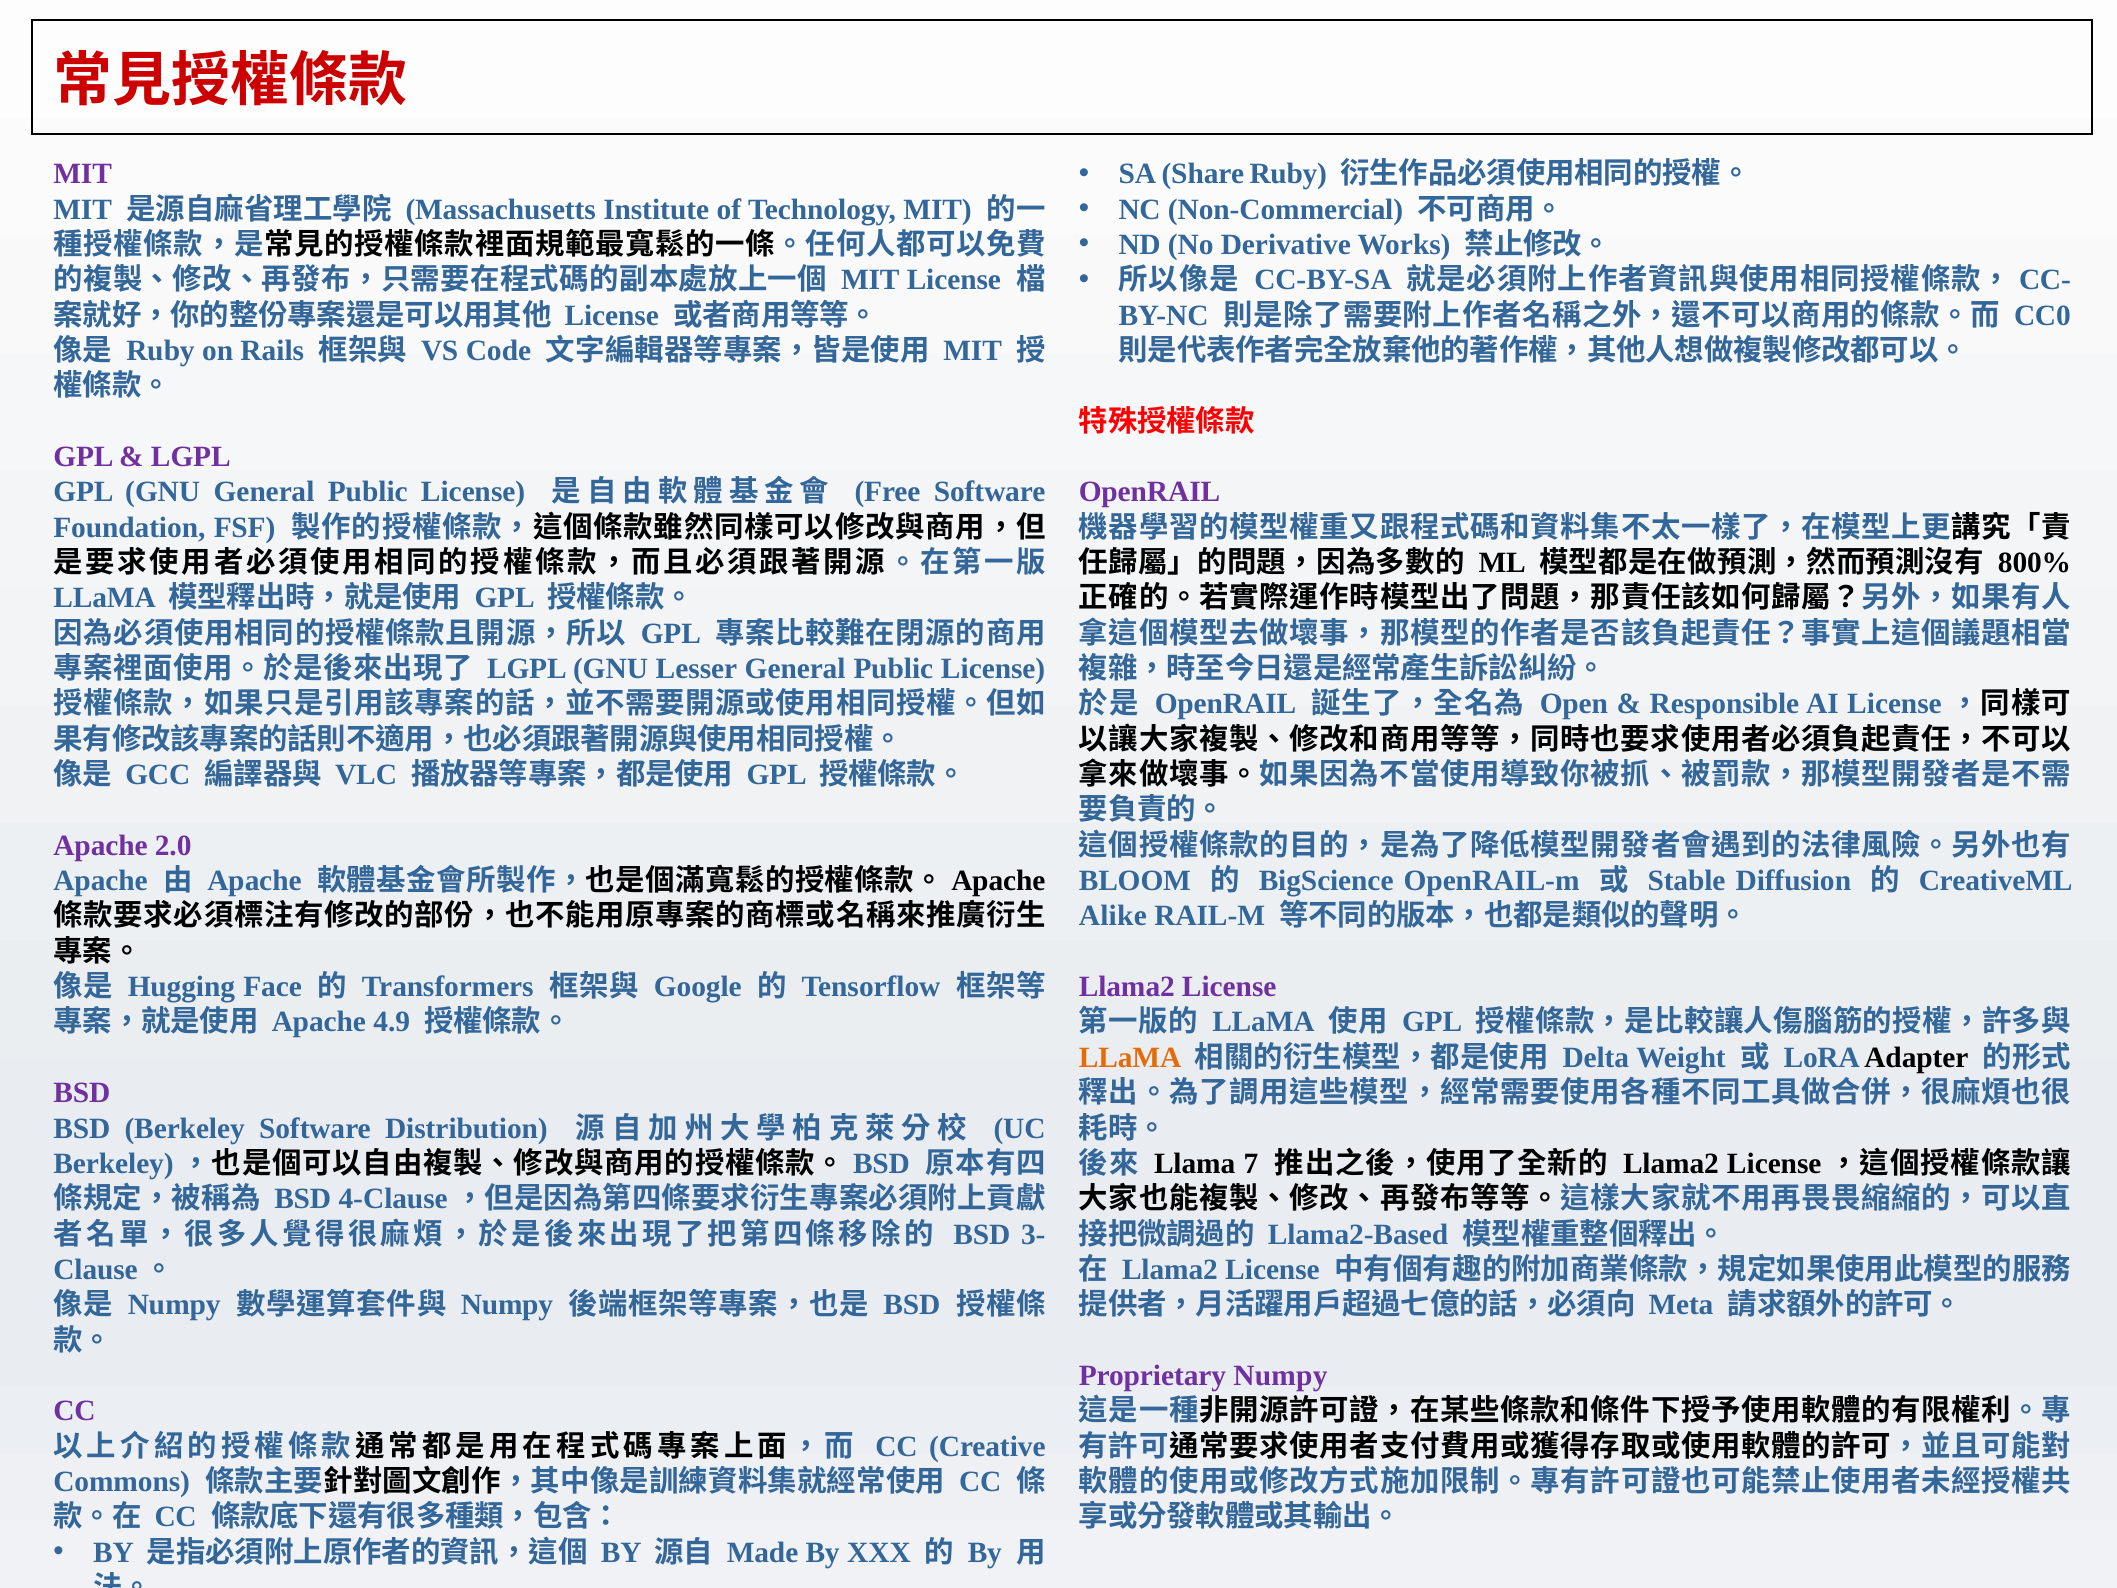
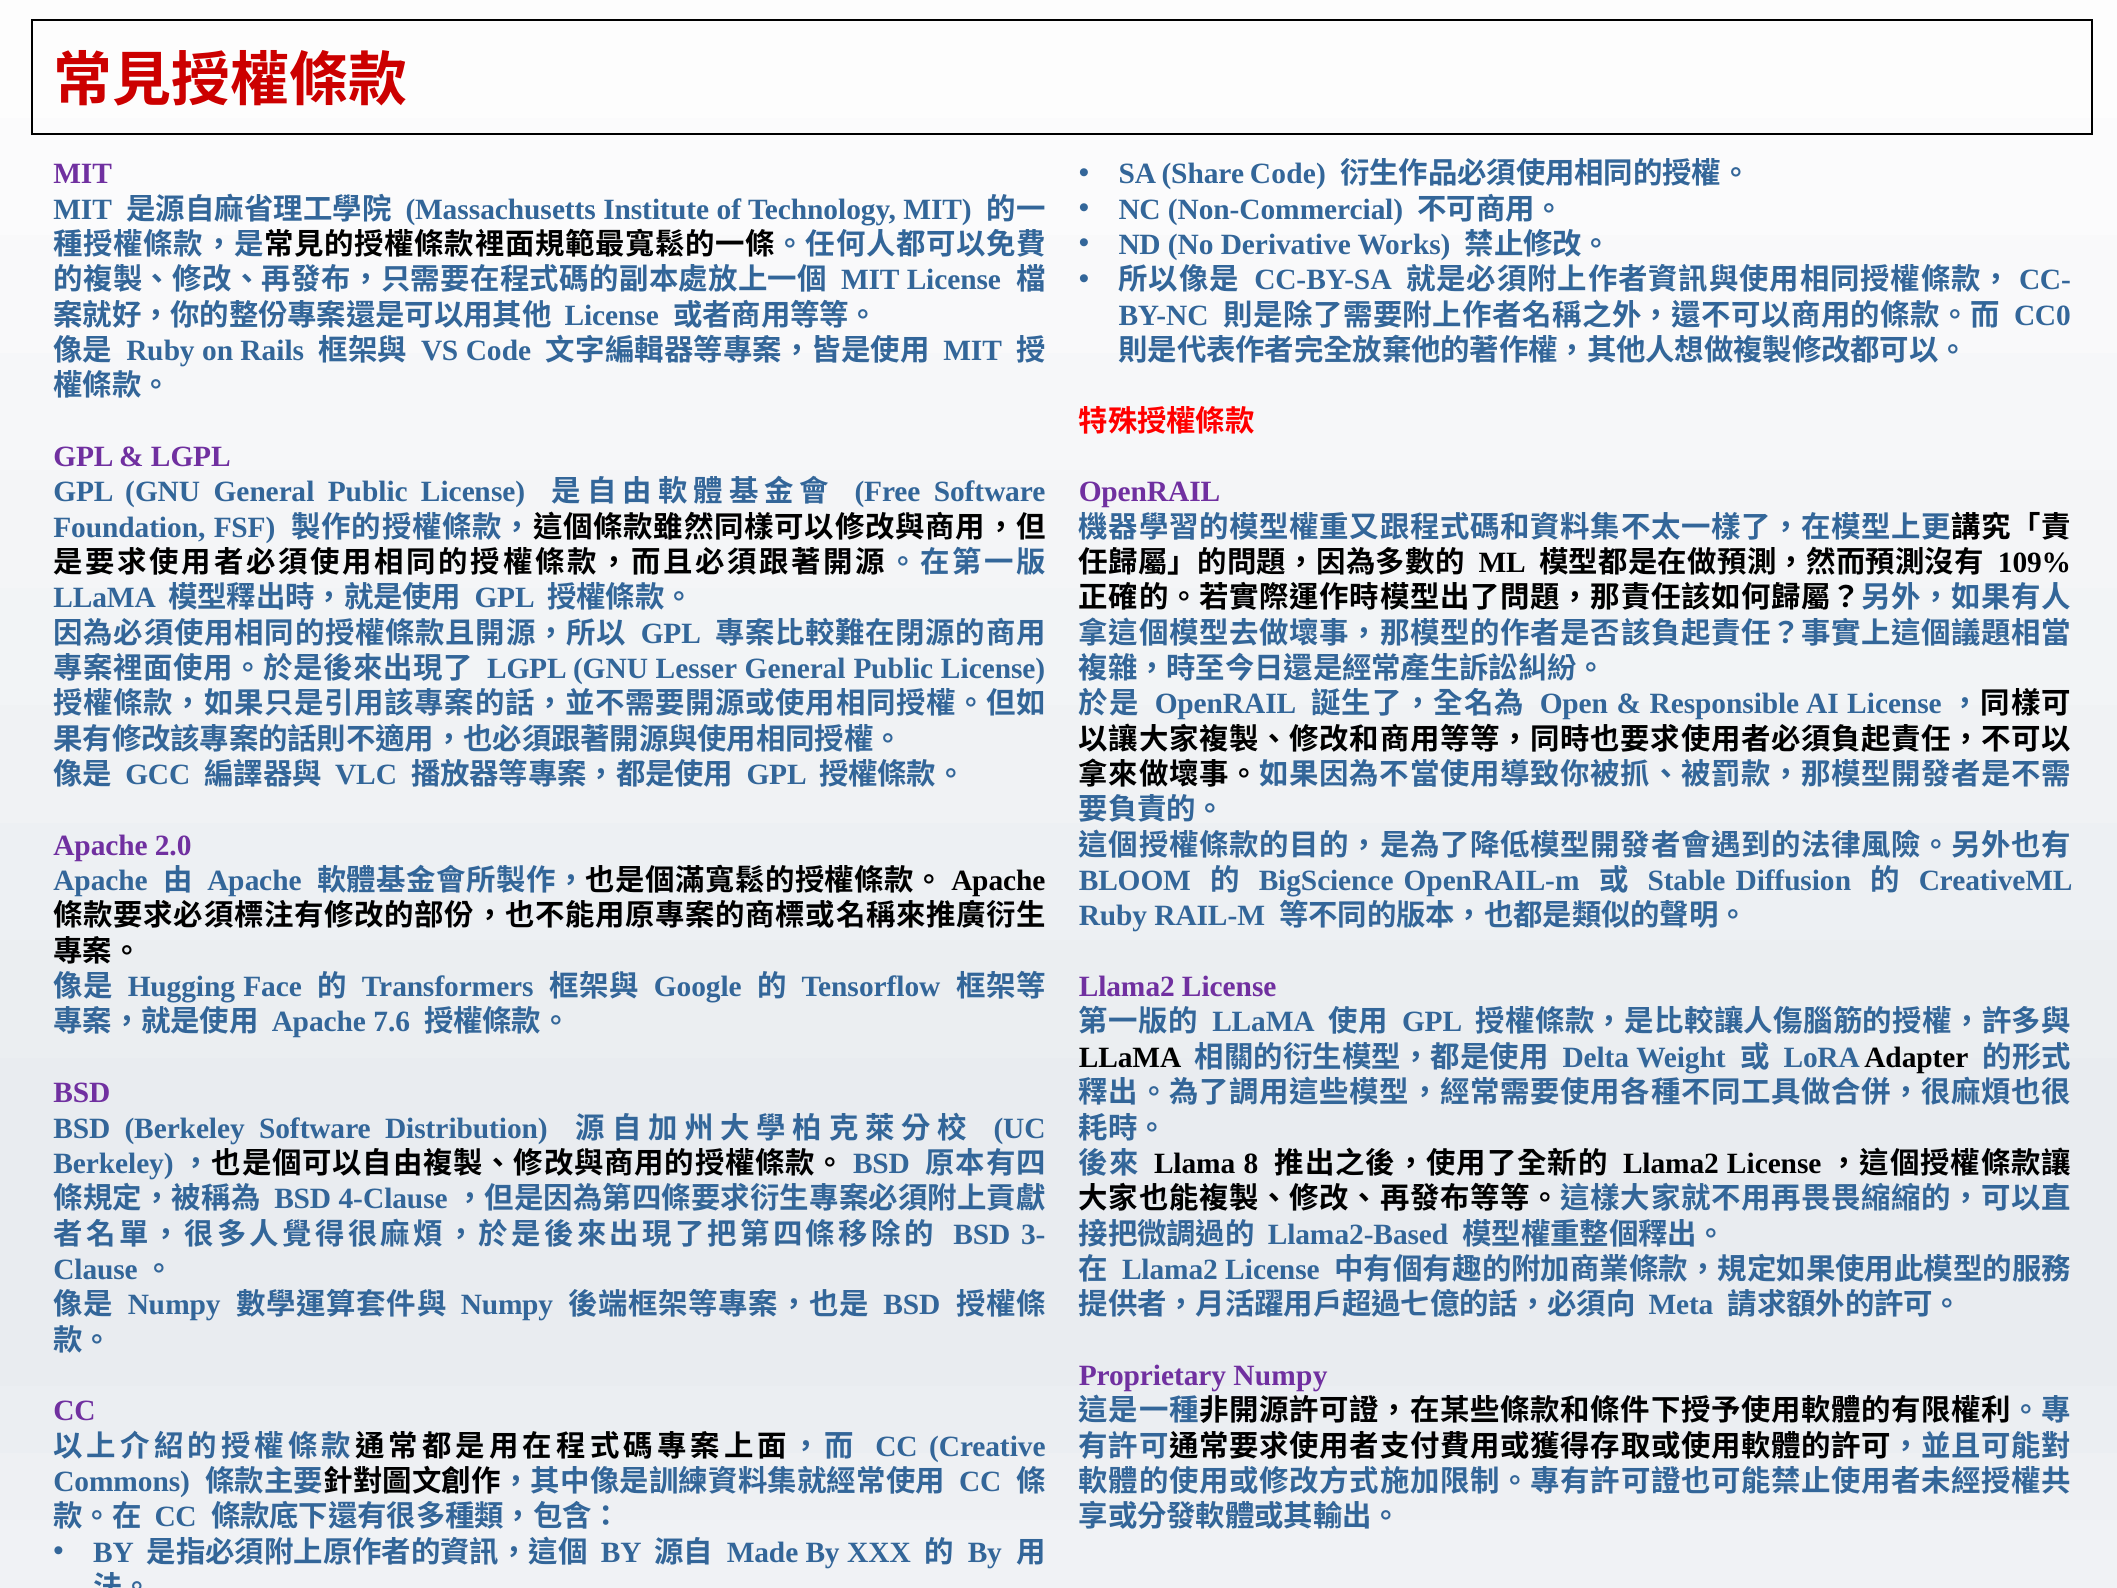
Share Ruby: Ruby -> Code (1288, 174)
800%: 800% -> 109% (2035, 563)
Alike: Alike -> Ruby (1113, 916)
4.9: 4.9 -> 7.6 (392, 1022)
LLaMA colour: orange -> black (1130, 1057)
7: 7 -> 8 (1251, 1163)
